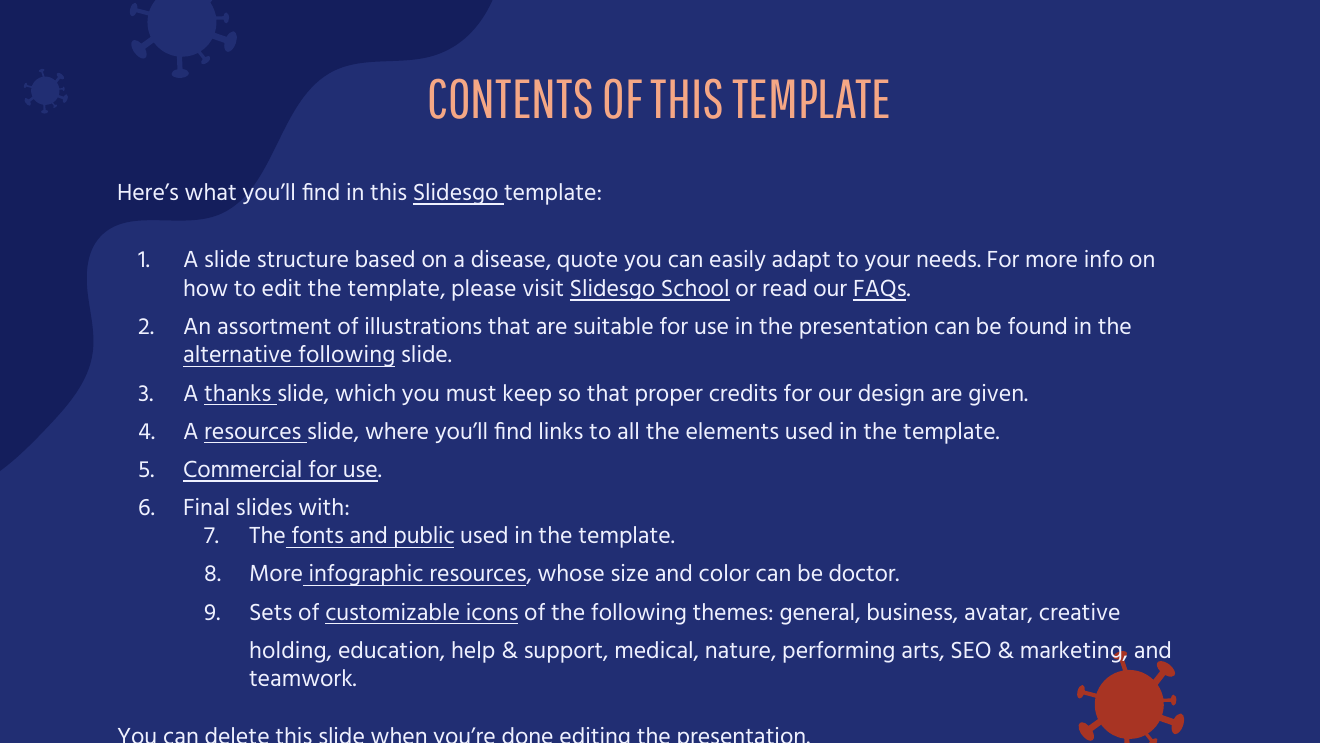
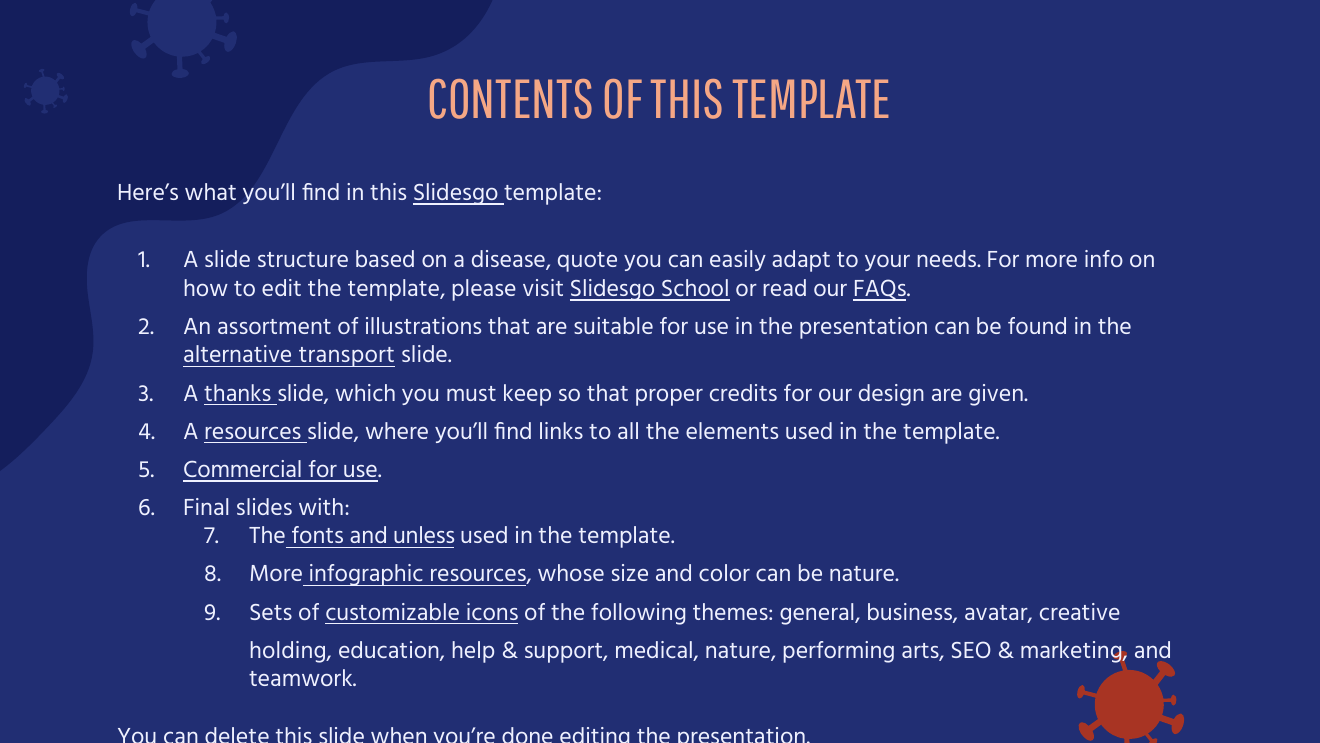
alternative following: following -> transport (347, 355)
public: public -> unless (424, 536)
be doctor: doctor -> nature (864, 574)
